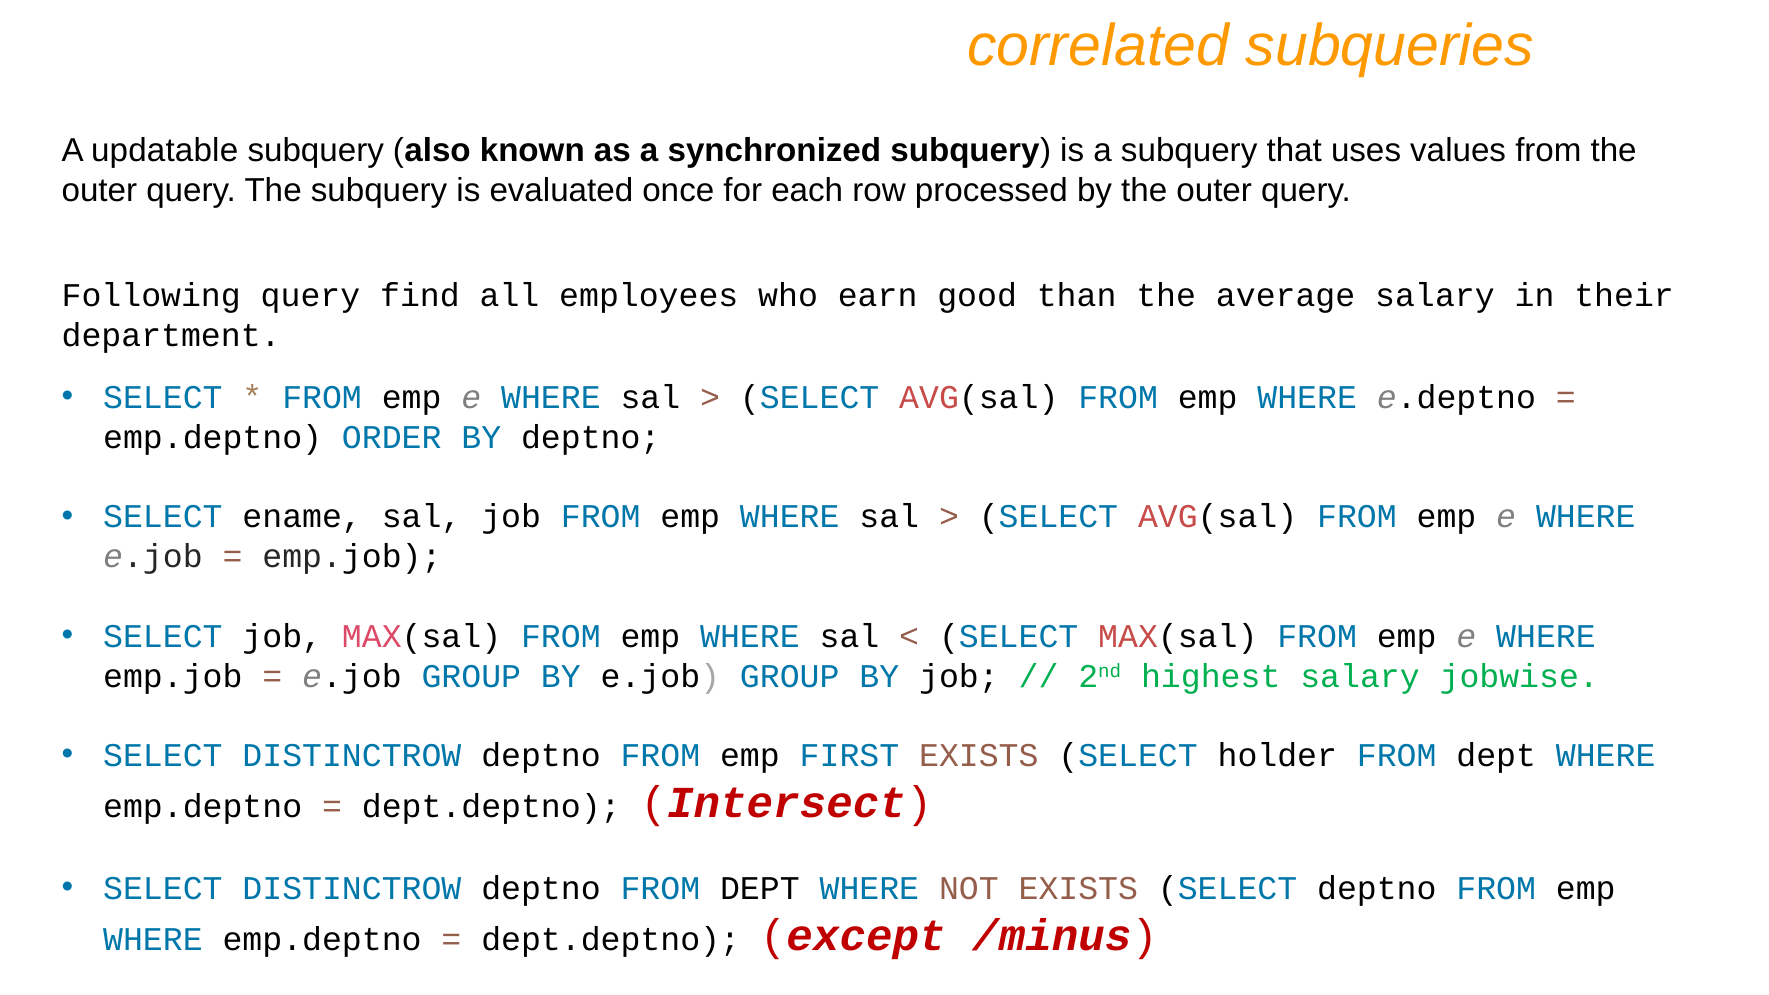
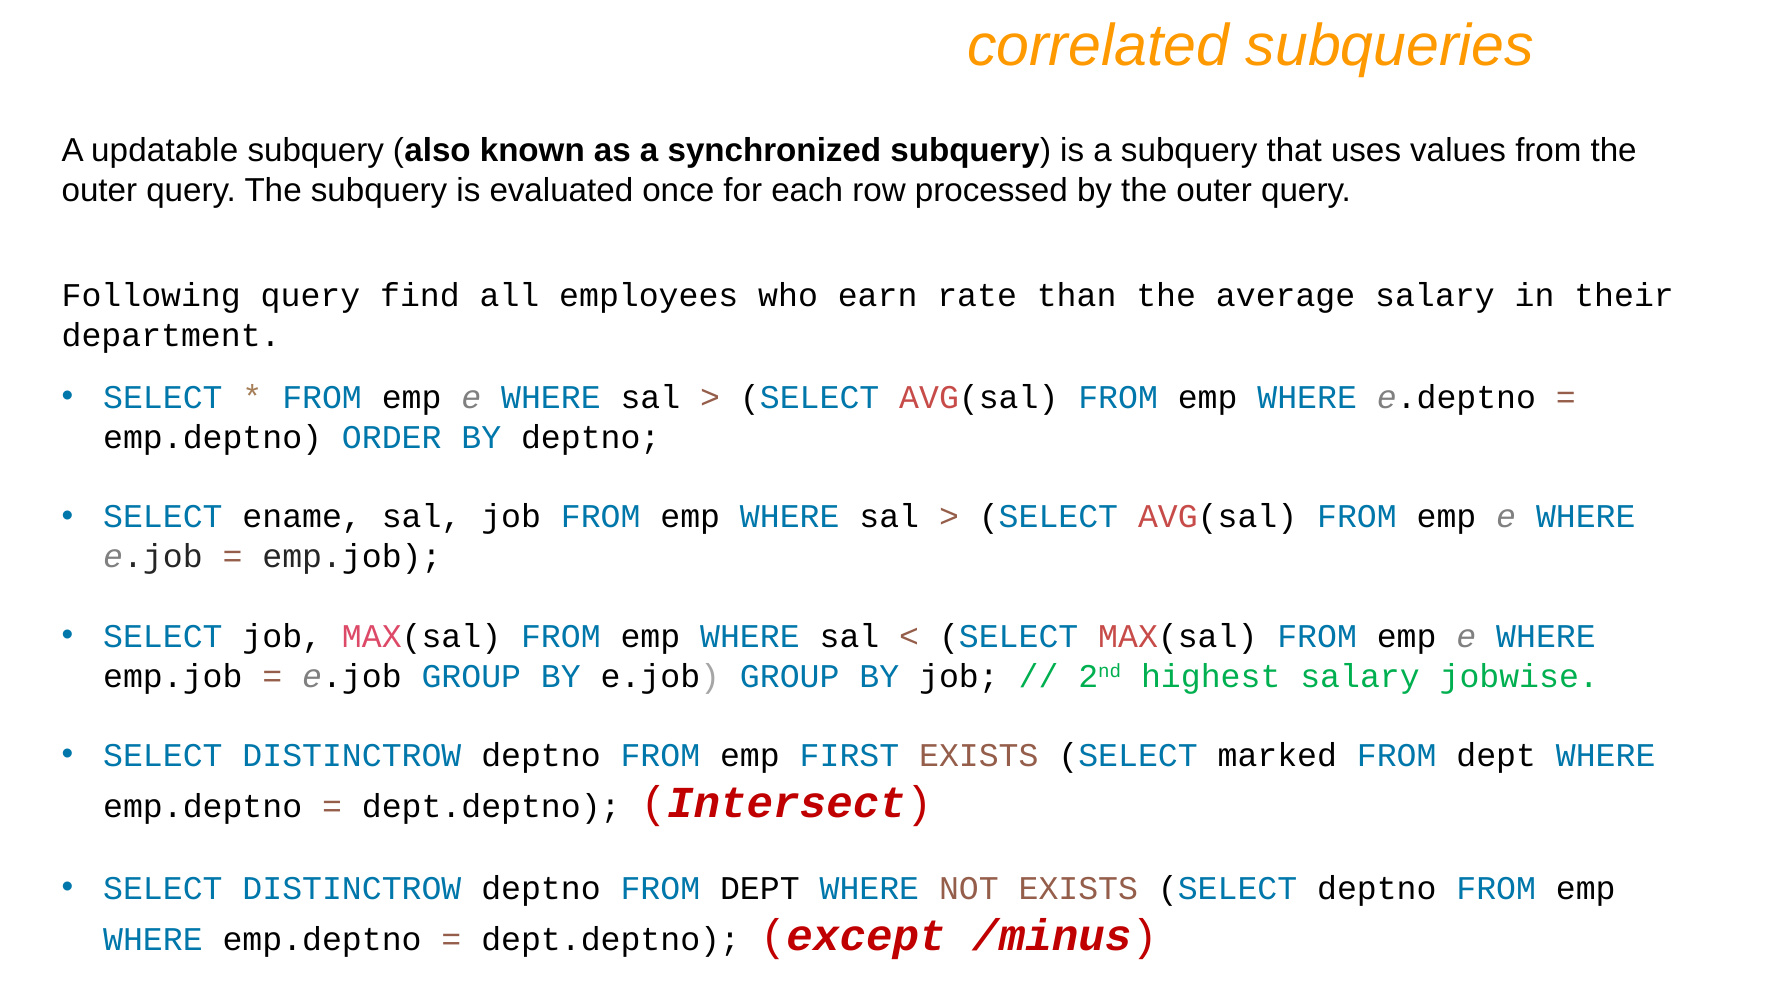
good: good -> rate (977, 296)
holder: holder -> marked (1277, 756)
